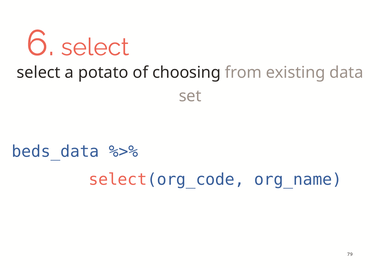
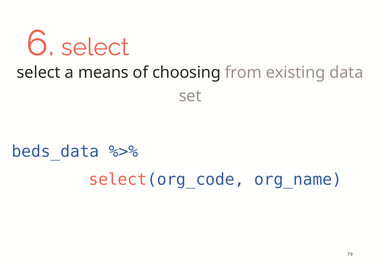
potato: potato -> means (103, 73)
